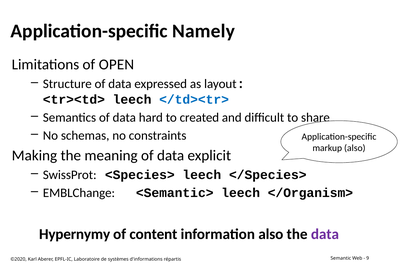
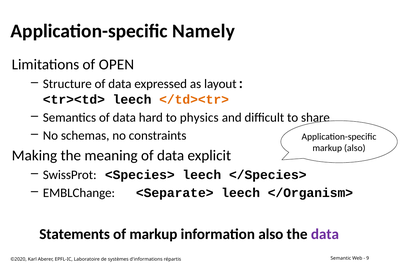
</td><tr> colour: blue -> orange (194, 99)
created: created -> physics (199, 117)
<Semantic>: <Semantic> -> <Separate> (175, 193)
Hypernymy: Hypernymy -> Statements (75, 234)
of content: content -> markup (153, 234)
